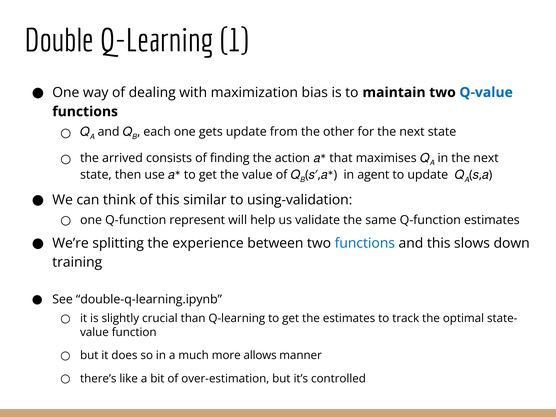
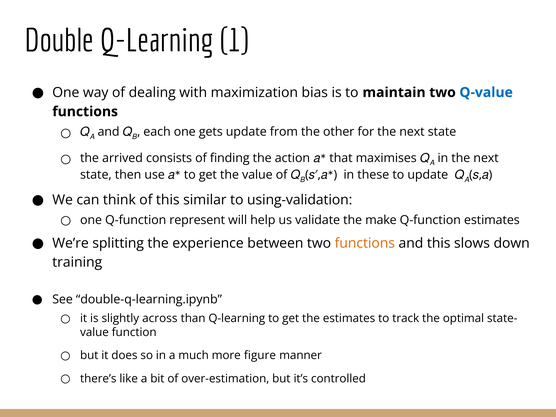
agent: agent -> these (373, 175)
same: same -> make (381, 220)
functions colour: blue -> orange (365, 243)
crucial: crucial -> across (160, 318)
allows: allows -> figure (260, 355)
